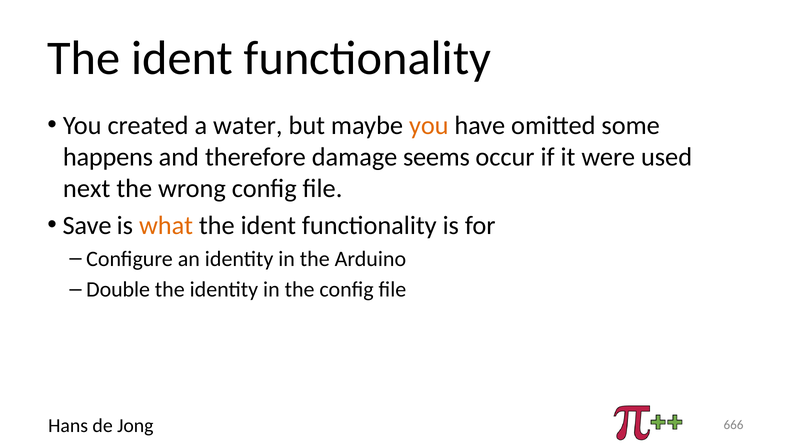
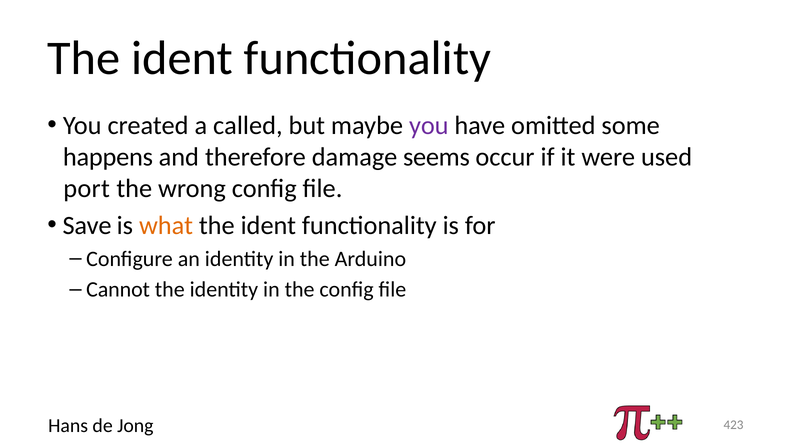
water: water -> called (248, 125)
you colour: orange -> purple (429, 125)
next: next -> port (87, 189)
Double: Double -> Cannot (118, 289)
666: 666 -> 423 (734, 425)
